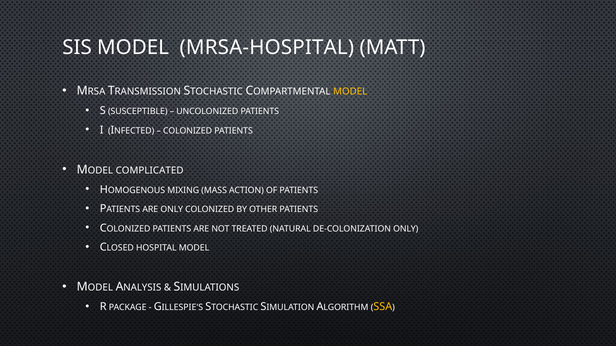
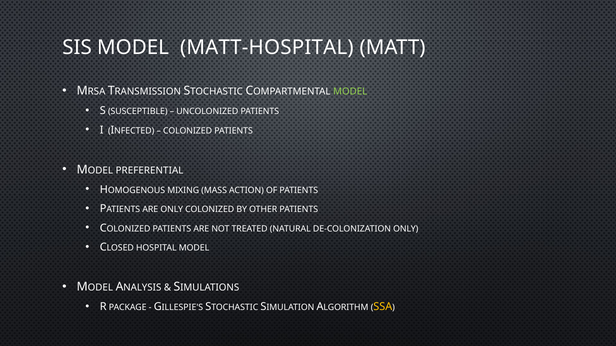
MRSA-HOSPITAL: MRSA-HOSPITAL -> MATT-HOSPITAL (267, 47)
MODEL colour: yellow -> light green (350, 92)
COMPLICATED: COMPLICATED -> PREFERENTIAL (150, 171)
